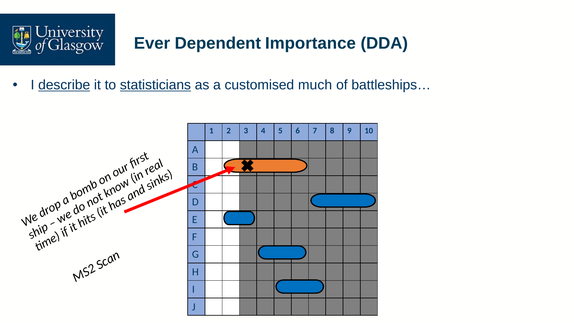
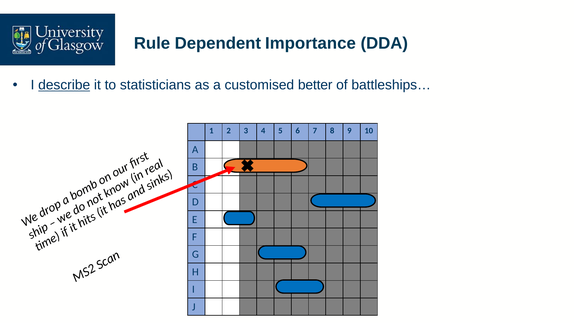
Ever: Ever -> Rule (152, 43)
statisticians underline: present -> none (155, 85)
much: much -> better (315, 85)
